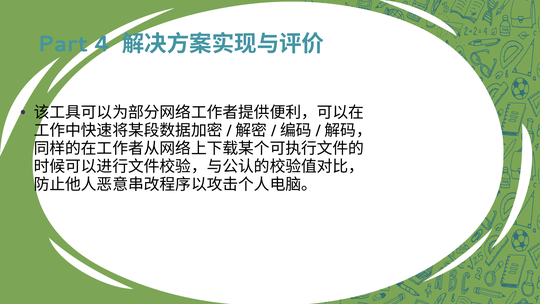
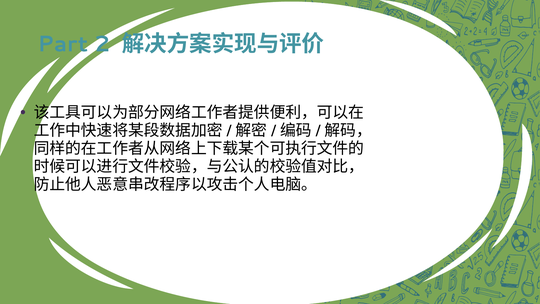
4: 4 -> 2 (102, 44)
